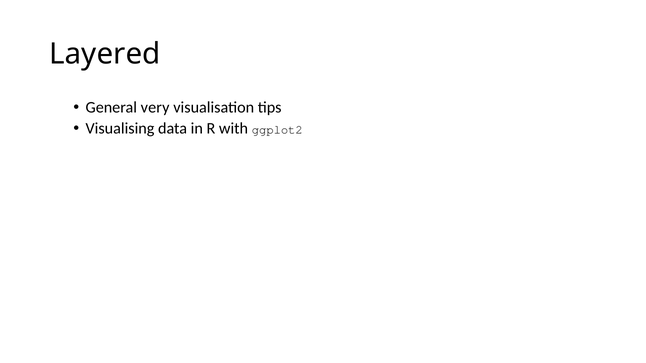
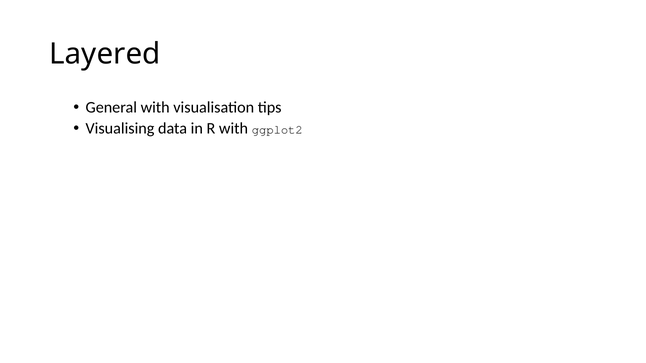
General very: very -> with (155, 108)
